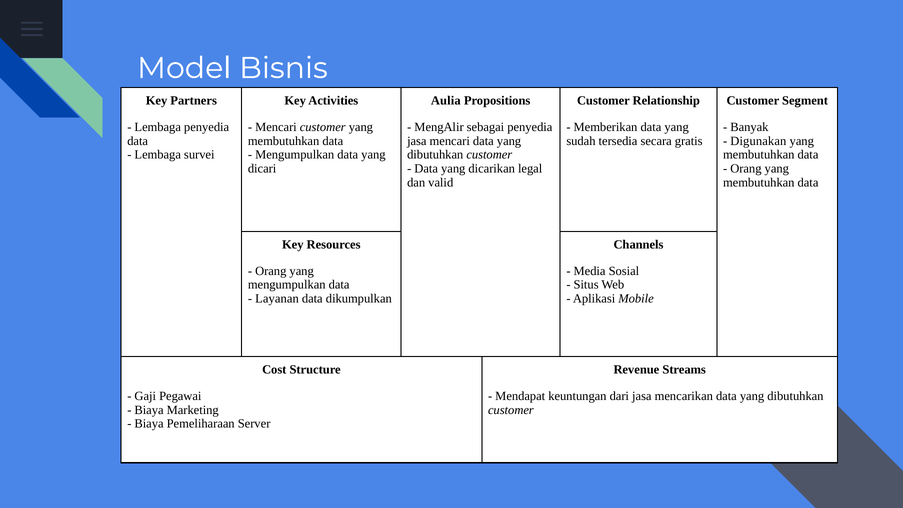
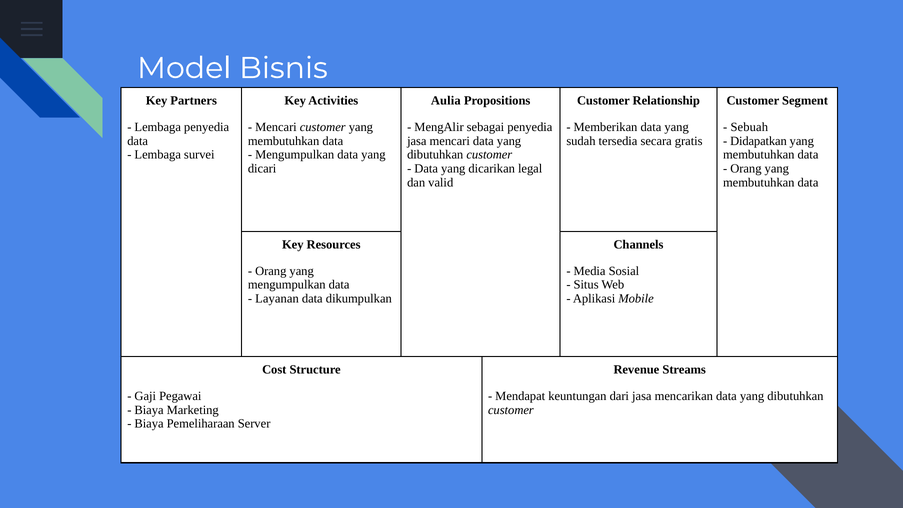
Banyak: Banyak -> Sebuah (749, 127)
Digunakan: Digunakan -> Didapatkan (758, 141)
